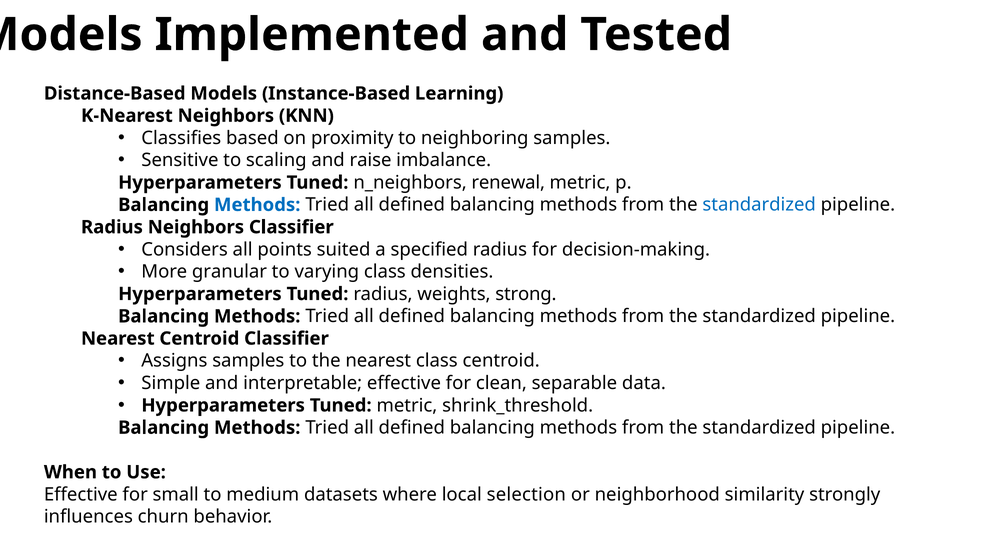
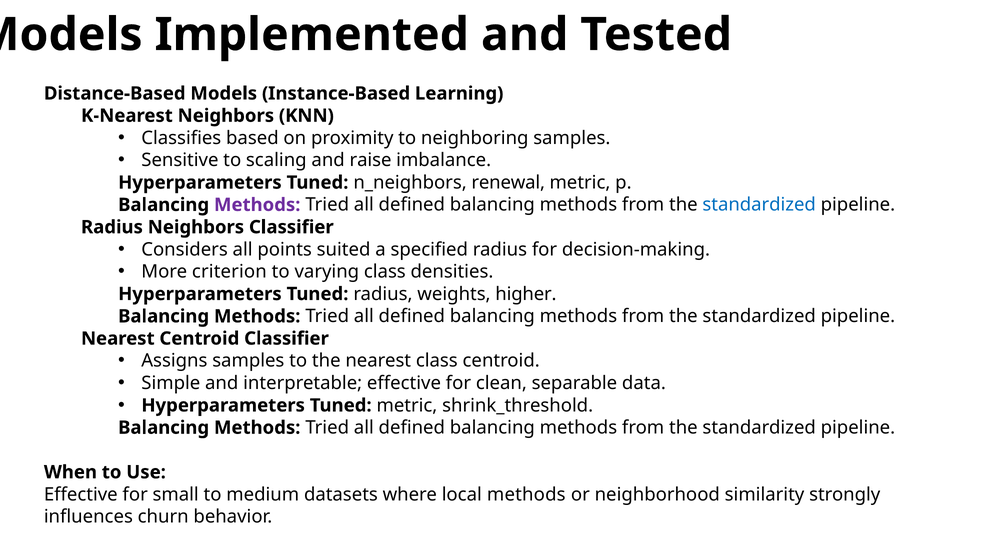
Methods colour: blue -> purple (257, 205)
granular: granular -> criterion (229, 272)
strong: strong -> higher (526, 294)
local selection: selection -> methods (526, 494)
